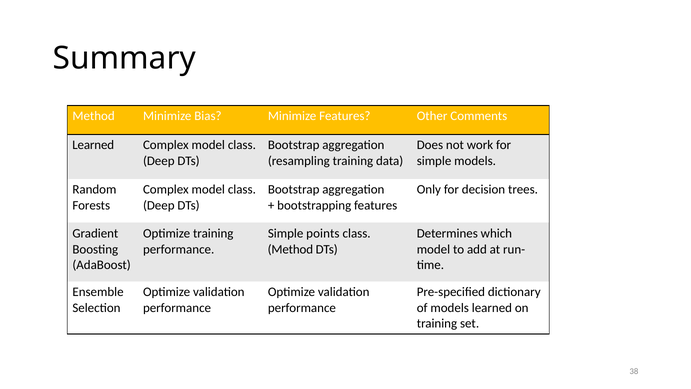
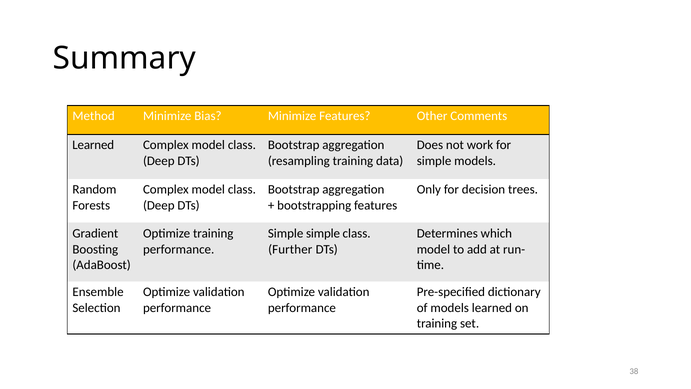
Simple points: points -> simple (323, 233)
Method: Method -> Further (290, 249)
